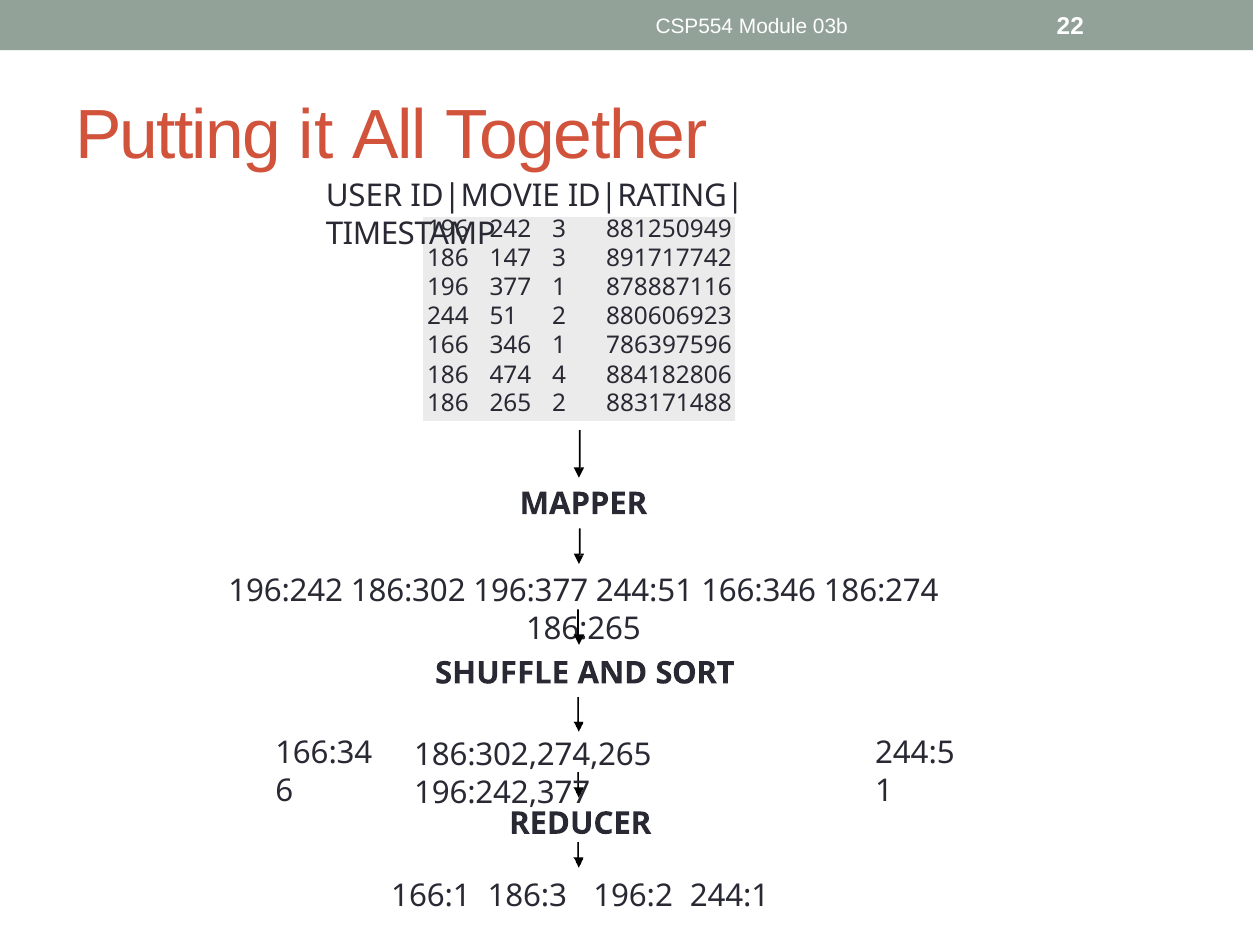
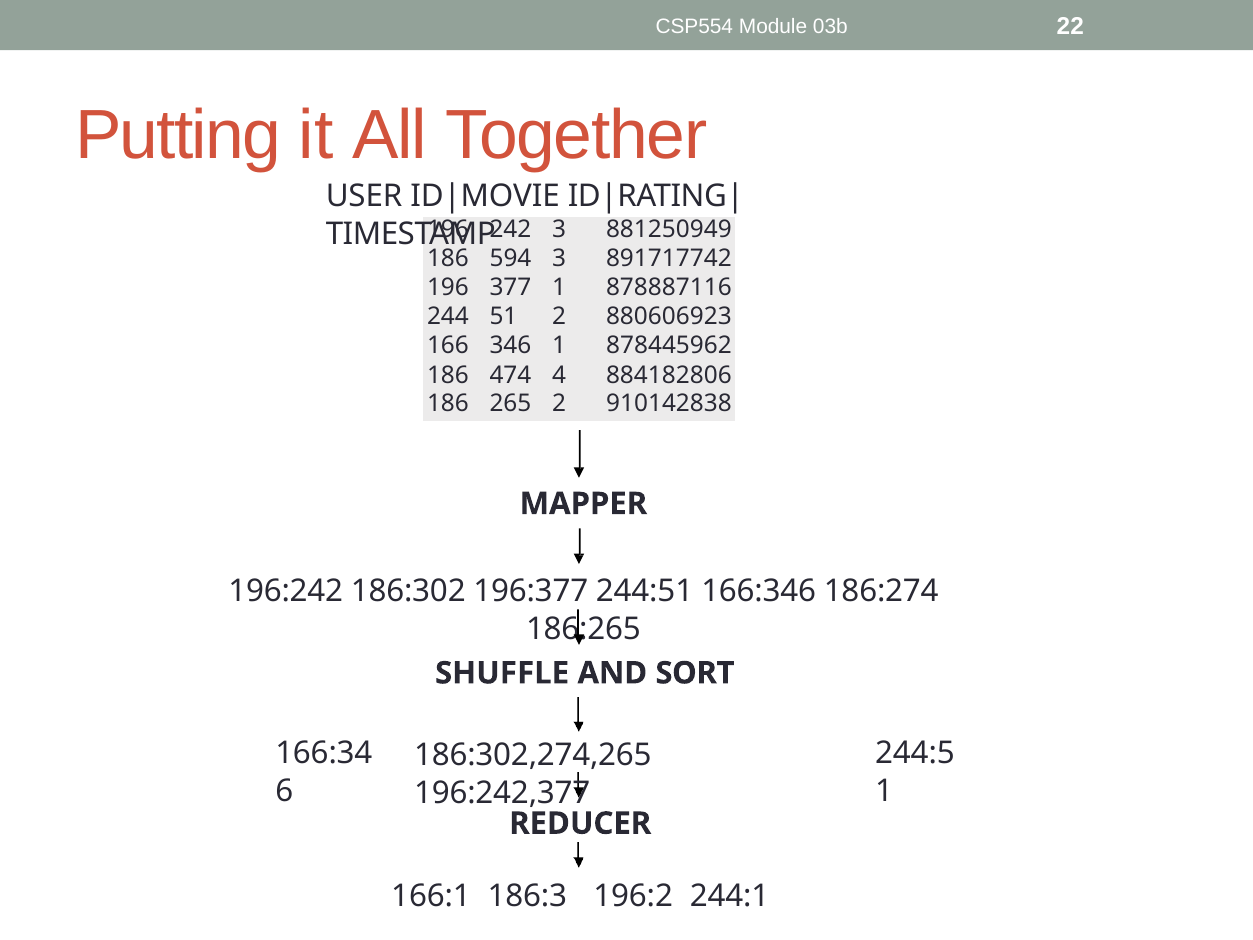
147: 147 -> 594 (510, 258)
786397596: 786397596 -> 878445962 (669, 346)
883171488: 883171488 -> 910142838 (669, 404)
